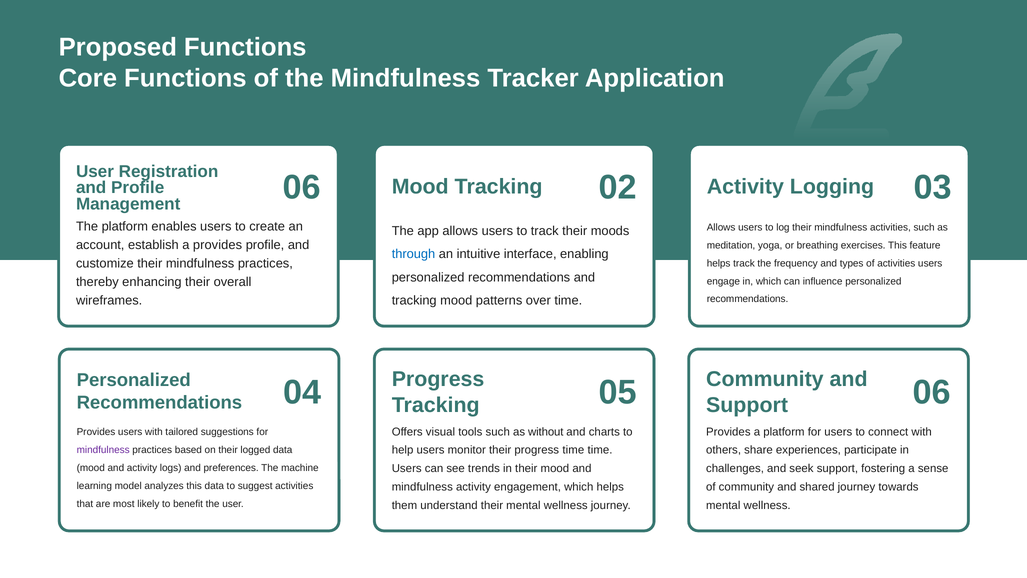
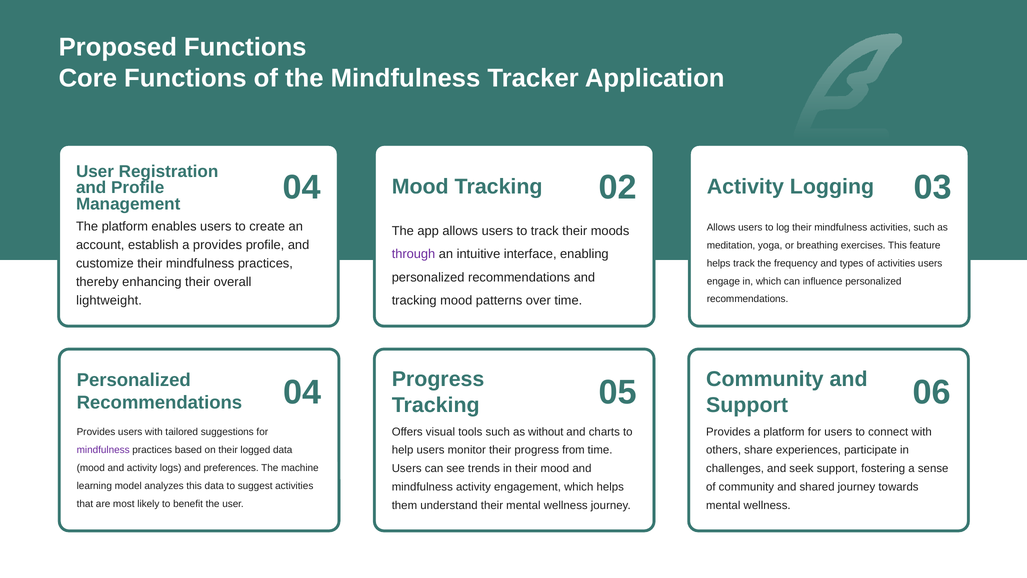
Management 06: 06 -> 04 (302, 188)
through colour: blue -> purple (414, 254)
wireframes: wireframes -> lightweight (109, 300)
progress time: time -> from (573, 450)
